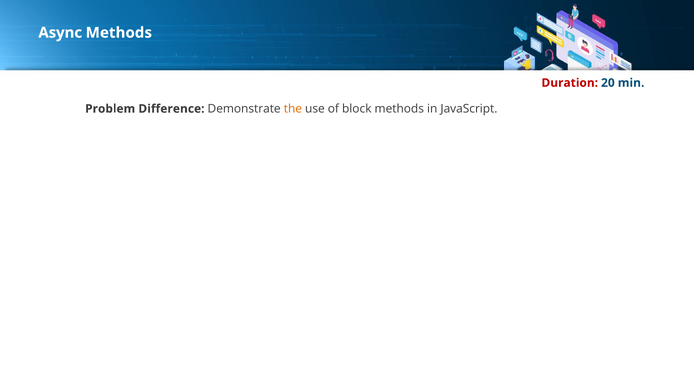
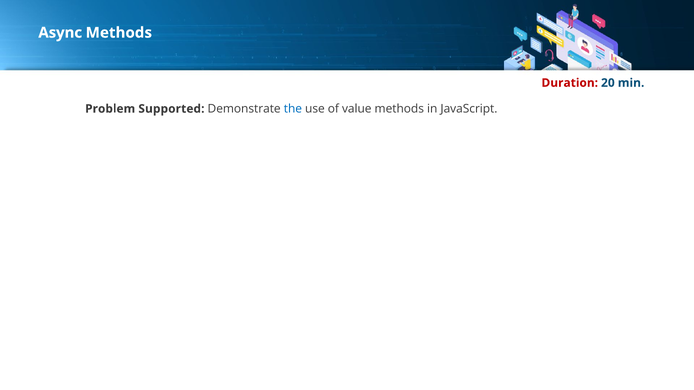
Difference: Difference -> Supported (171, 109)
the colour: orange -> blue (293, 109)
block: block -> value (357, 109)
